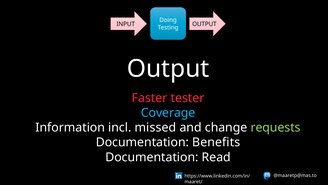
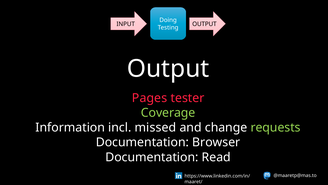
Faster: Faster -> Pages (150, 98)
Coverage colour: light blue -> light green (168, 113)
Benefits: Benefits -> Browser (216, 142)
